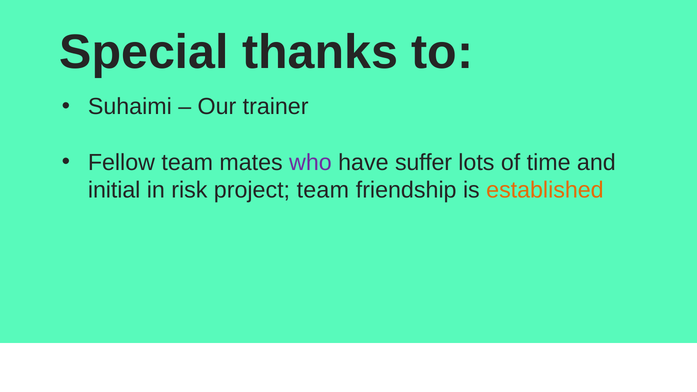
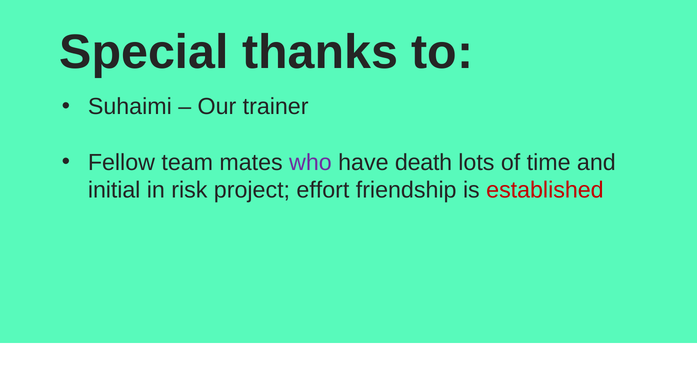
suffer: suffer -> death (424, 162)
project team: team -> effort (323, 190)
established colour: orange -> red (545, 190)
